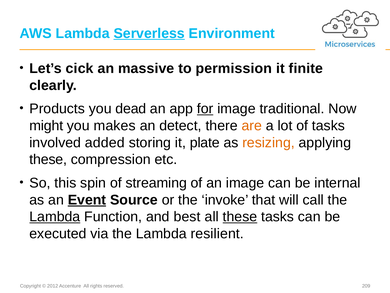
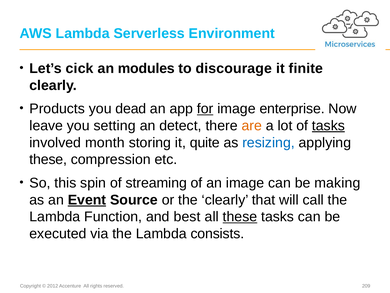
Serverless underline: present -> none (149, 33)
massive: massive -> modules (146, 68)
permission: permission -> discourage (234, 68)
traditional: traditional -> enterprise (292, 109)
might: might -> leave (46, 125)
makes: makes -> setting (115, 125)
tasks underline: none -> present (328, 125)
added: added -> month (105, 142)
plate: plate -> quite (205, 142)
resizing colour: orange -> blue (269, 142)
internal: internal -> making (337, 183)
the invoke: invoke -> clearly (225, 200)
Lambda underline: present -> none (55, 216)
resilient: resilient -> consists (217, 233)
